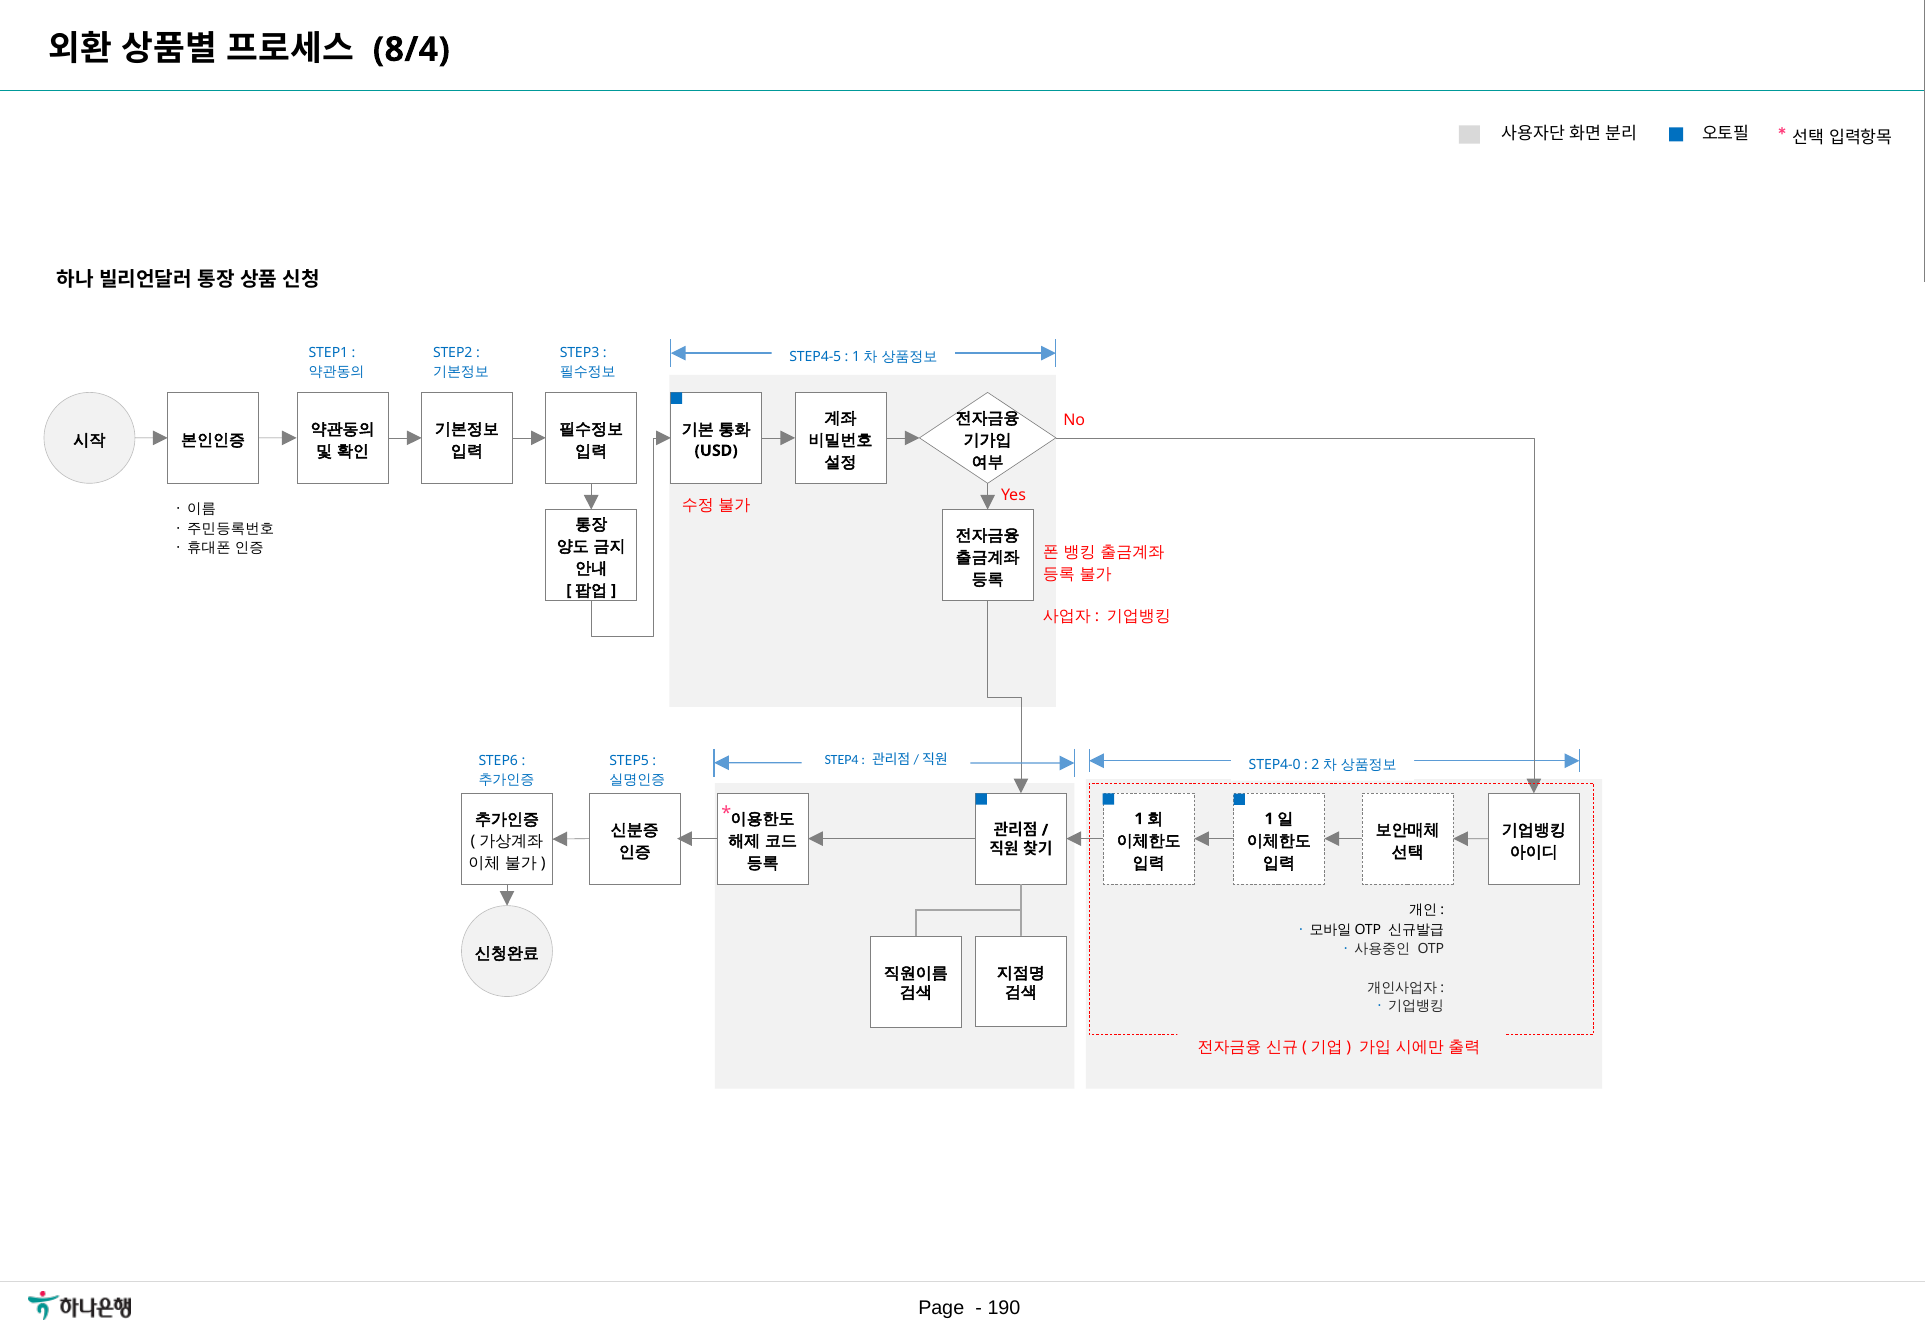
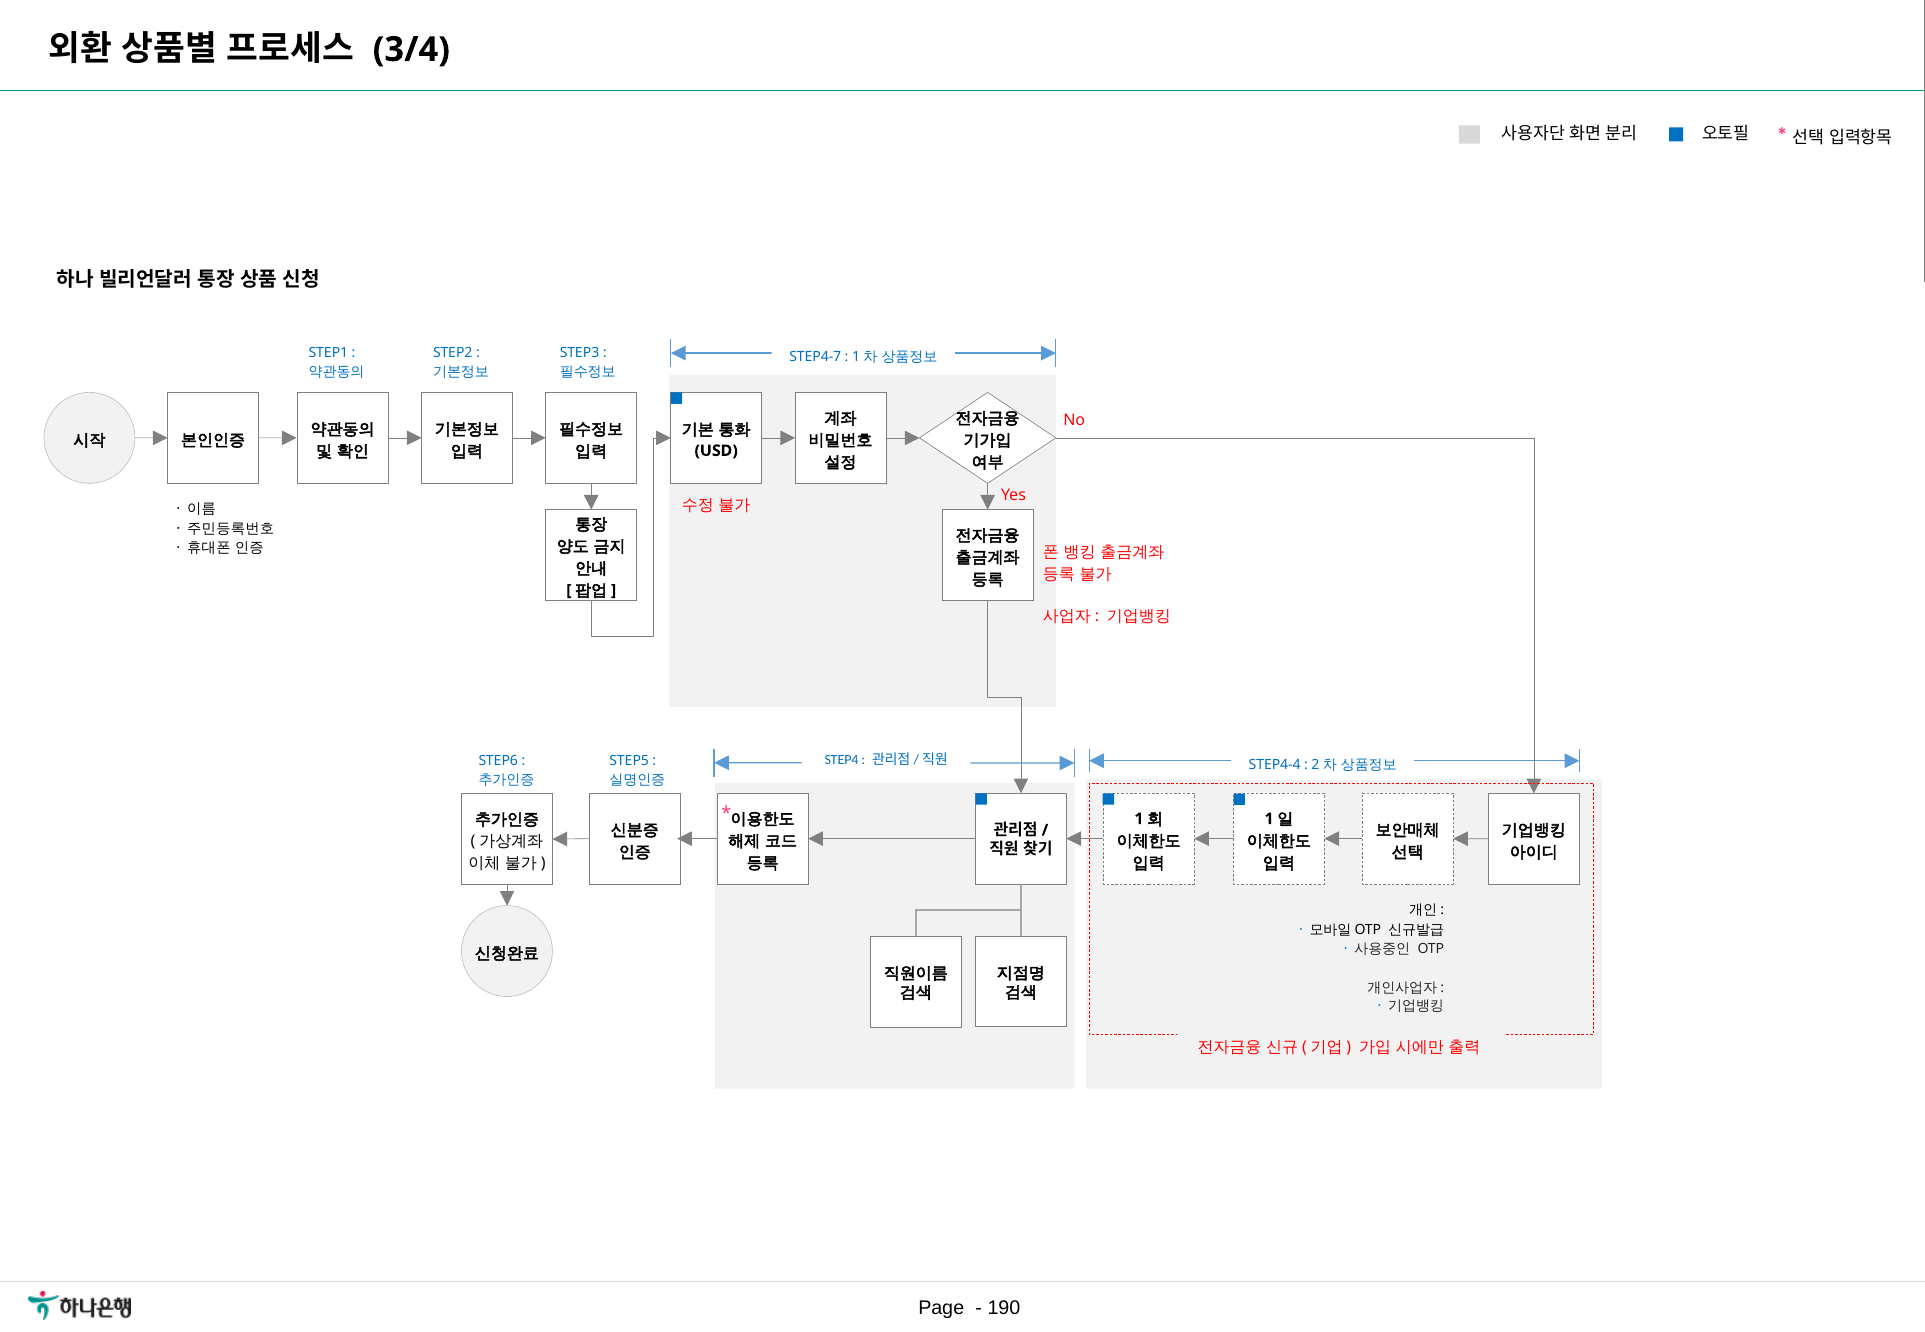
8/4: 8/4 -> 3/4 (411, 50)
STEP4-5: STEP4-5 -> STEP4-7 (815, 357)
STEP4-0: STEP4-0 -> STEP4-4 (1275, 765)
